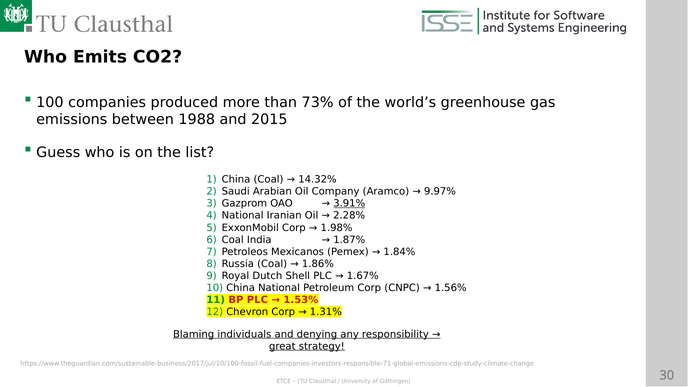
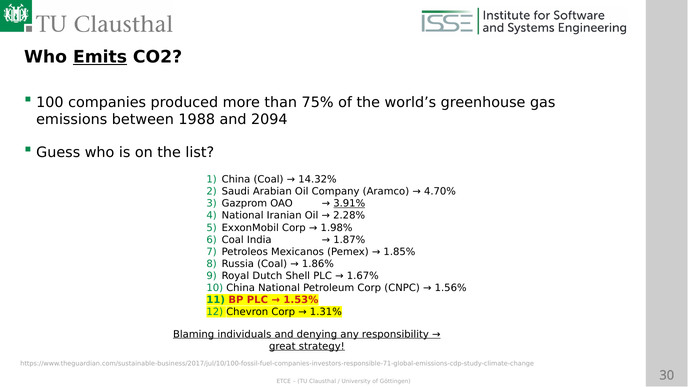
Emits underline: none -> present (100, 57)
73%: 73% -> 75% (318, 102)
2015: 2015 -> 2094 (269, 120)
9.97%: 9.97% -> 4.70% (440, 192)
1.84%: 1.84% -> 1.85% (399, 252)
